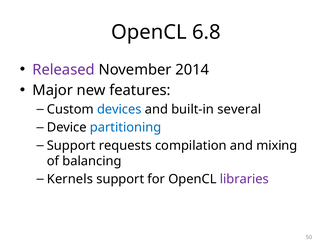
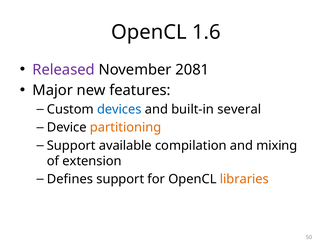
6.8: 6.8 -> 1.6 (206, 32)
2014: 2014 -> 2081 (192, 70)
partitioning colour: blue -> orange (126, 127)
requests: requests -> available (125, 146)
balancing: balancing -> extension (92, 161)
Kernels: Kernels -> Defines (70, 179)
libraries colour: purple -> orange (244, 179)
